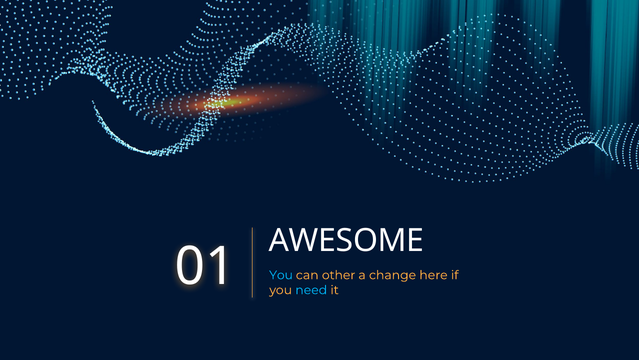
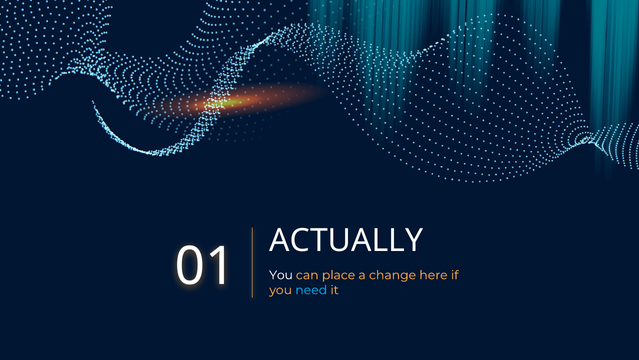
AWESOME: AWESOME -> ACTUALLY (346, 241)
You colour: light blue -> white (281, 275)
other: other -> place (339, 275)
